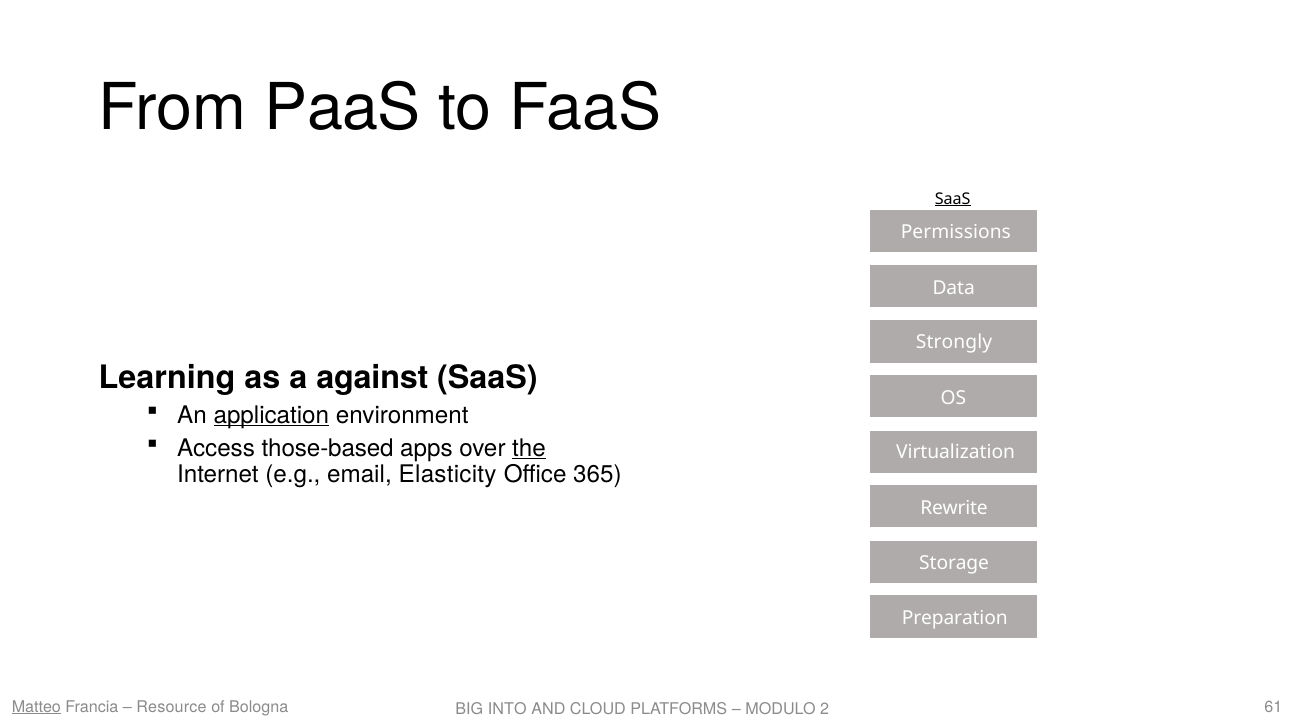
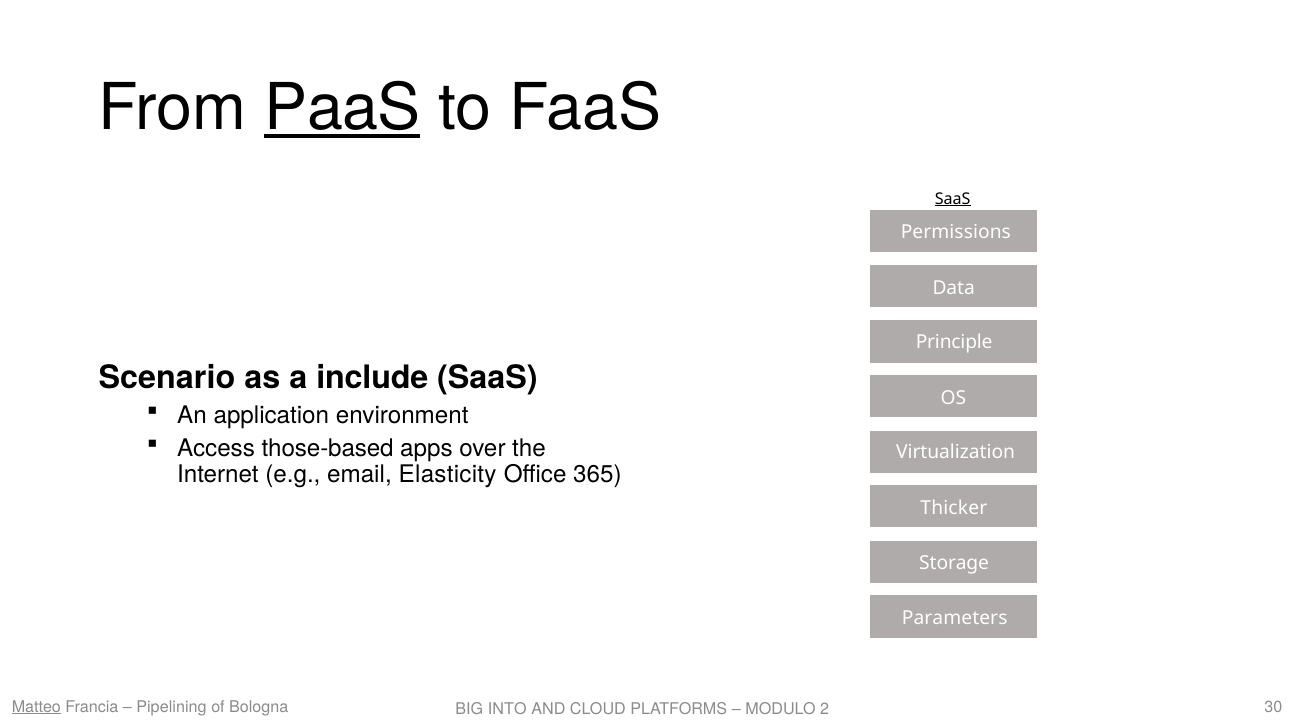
PaaS underline: none -> present (343, 109)
Strongly: Strongly -> Principle (954, 342)
Learning: Learning -> Scenario (167, 378)
against: against -> include (372, 378)
application underline: present -> none (271, 415)
the underline: present -> none (529, 448)
Rewrite: Rewrite -> Thicker (954, 508)
Preparation: Preparation -> Parameters (955, 618)
Resource: Resource -> Pipelining (171, 707)
61: 61 -> 30 (1273, 707)
